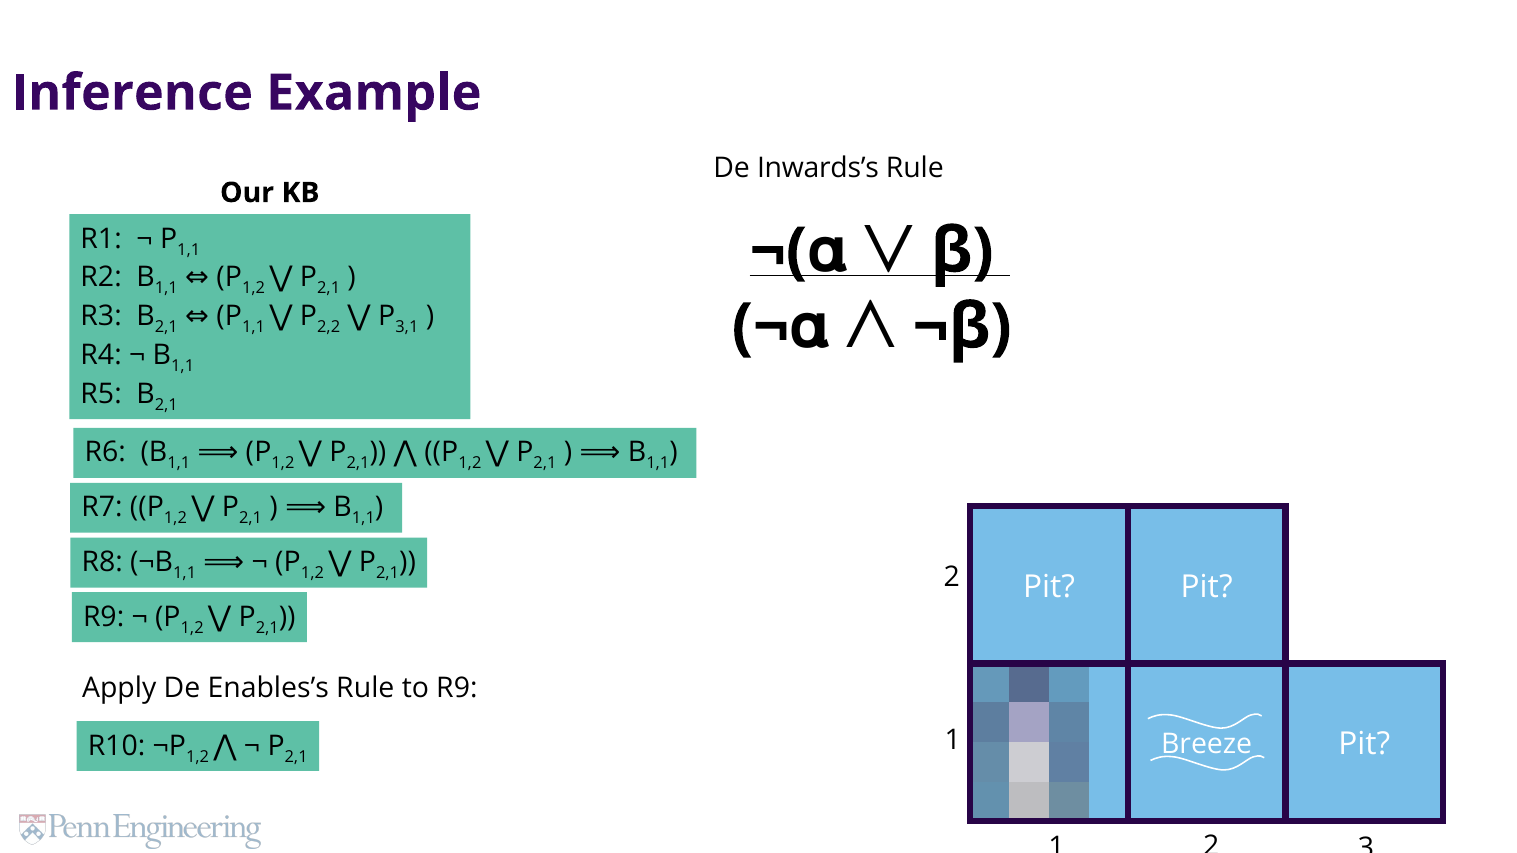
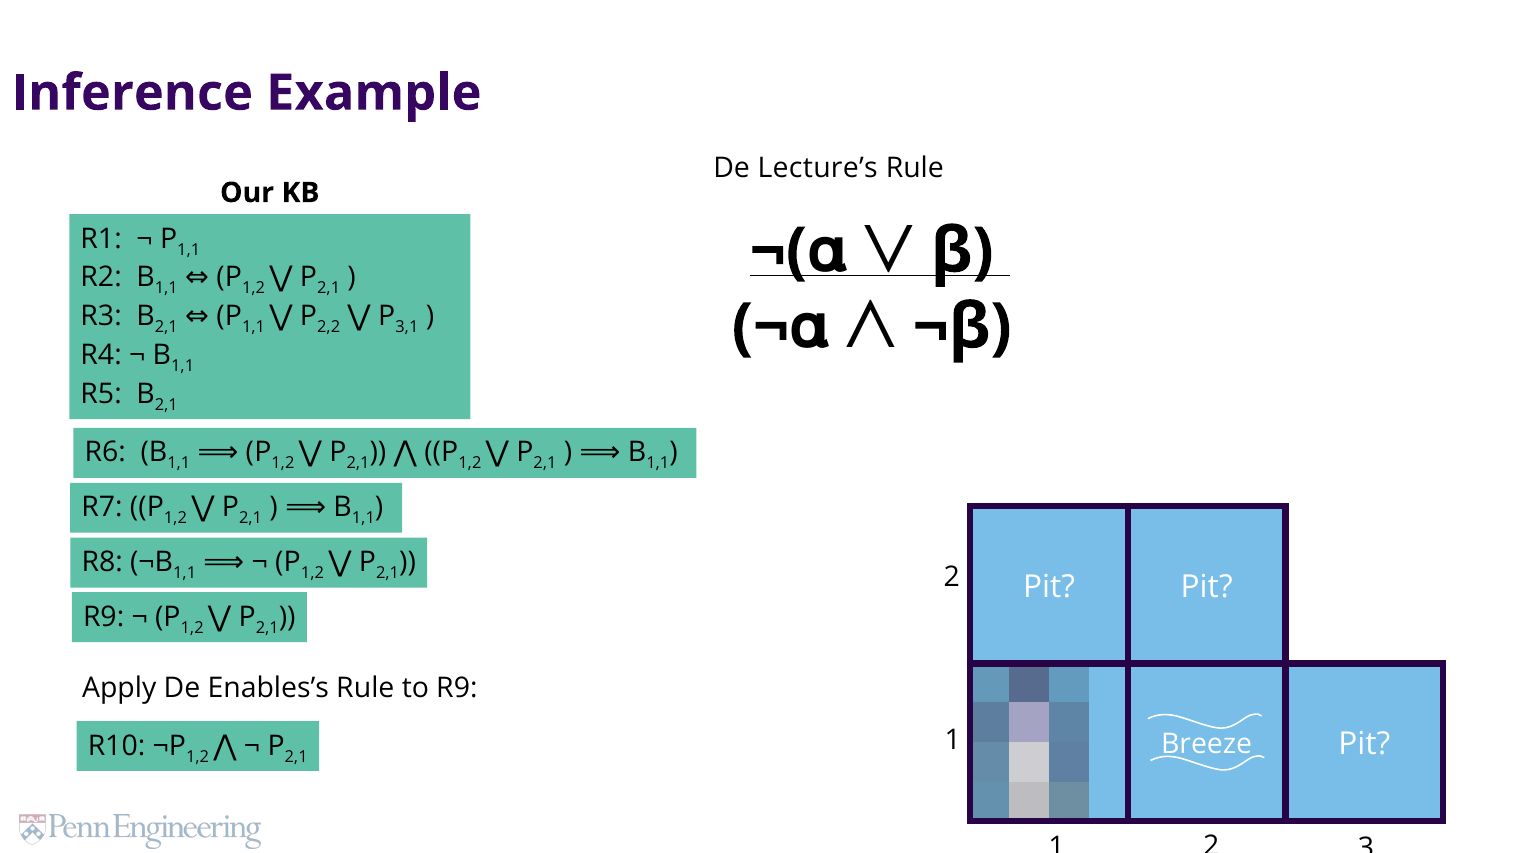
Inwards’s: Inwards’s -> Lecture’s (818, 168)
